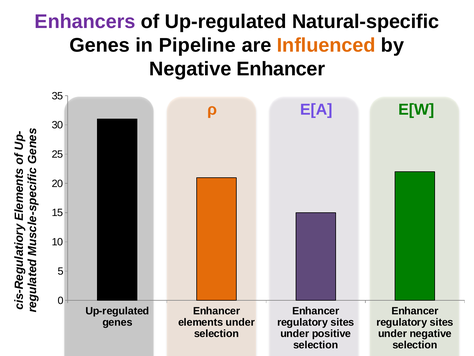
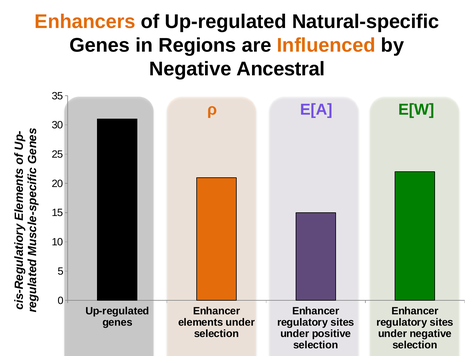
Enhancers colour: purple -> orange (85, 22)
Pipeline: Pipeline -> Regions (197, 45)
Negative Enhancer: Enhancer -> Ancestral (281, 69)
